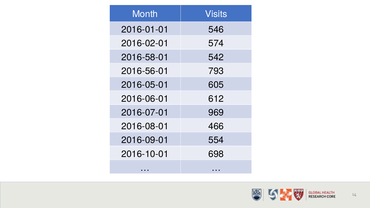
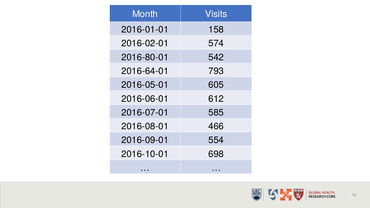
546: 546 -> 158 (216, 30)
2016-58-01: 2016-58-01 -> 2016-80-01 (145, 57)
2016-56-01: 2016-56-01 -> 2016-64-01 (145, 71)
969: 969 -> 585 (216, 113)
